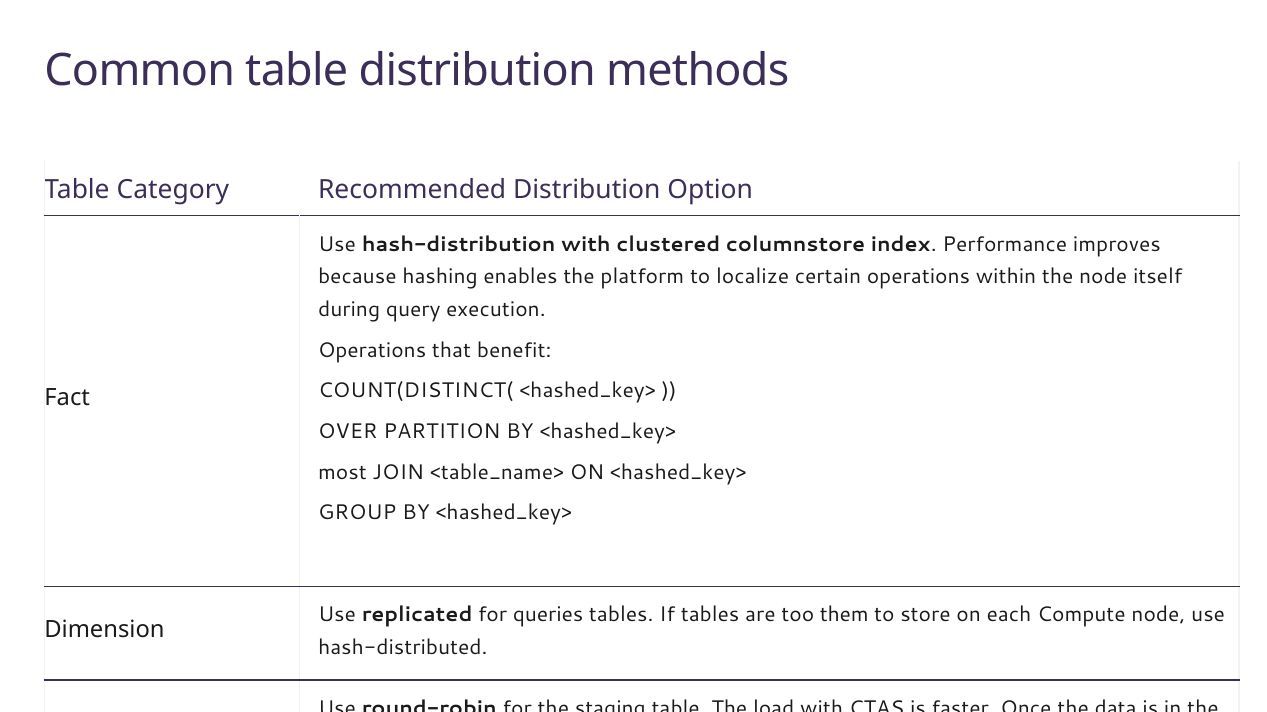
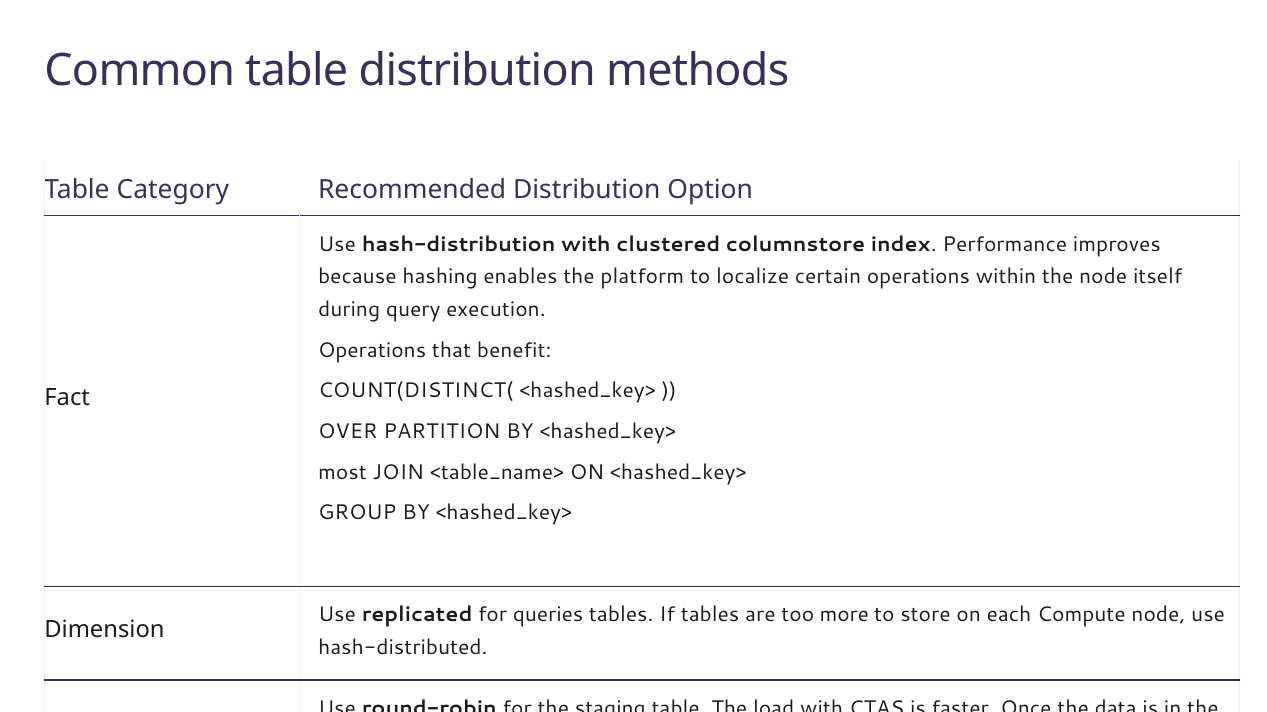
them: them -> more (844, 615)
